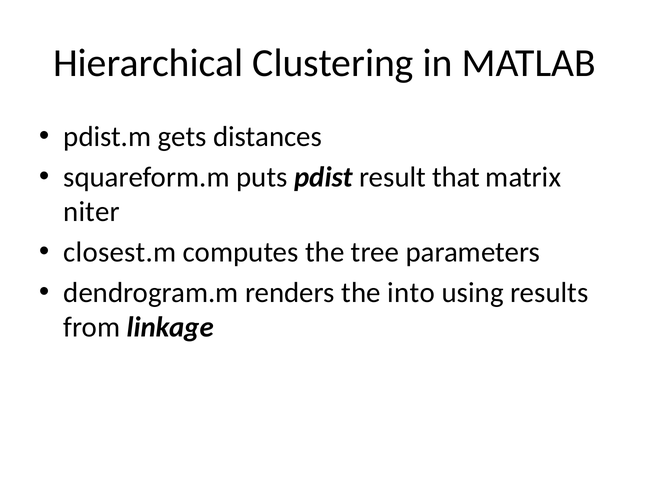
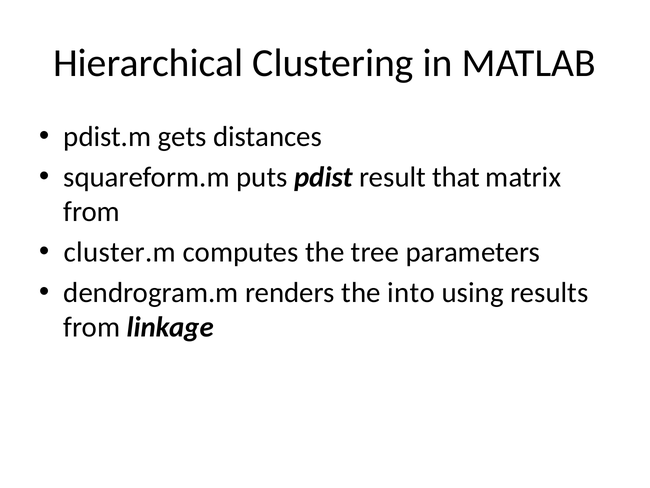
niter: niter -> from (92, 211)
closest.m: closest.m -> cluster.m (120, 252)
